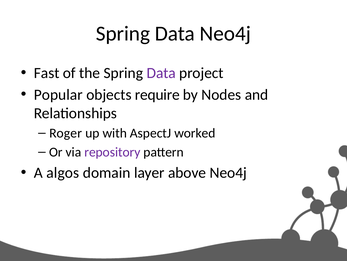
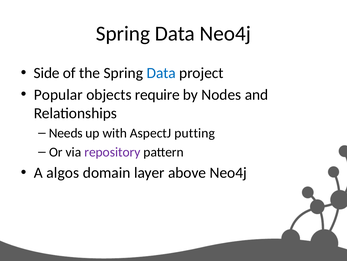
Fast: Fast -> Side (47, 73)
Data colour: purple -> blue (161, 73)
Roger: Roger -> Needs (66, 133)
worked: worked -> putting (195, 133)
